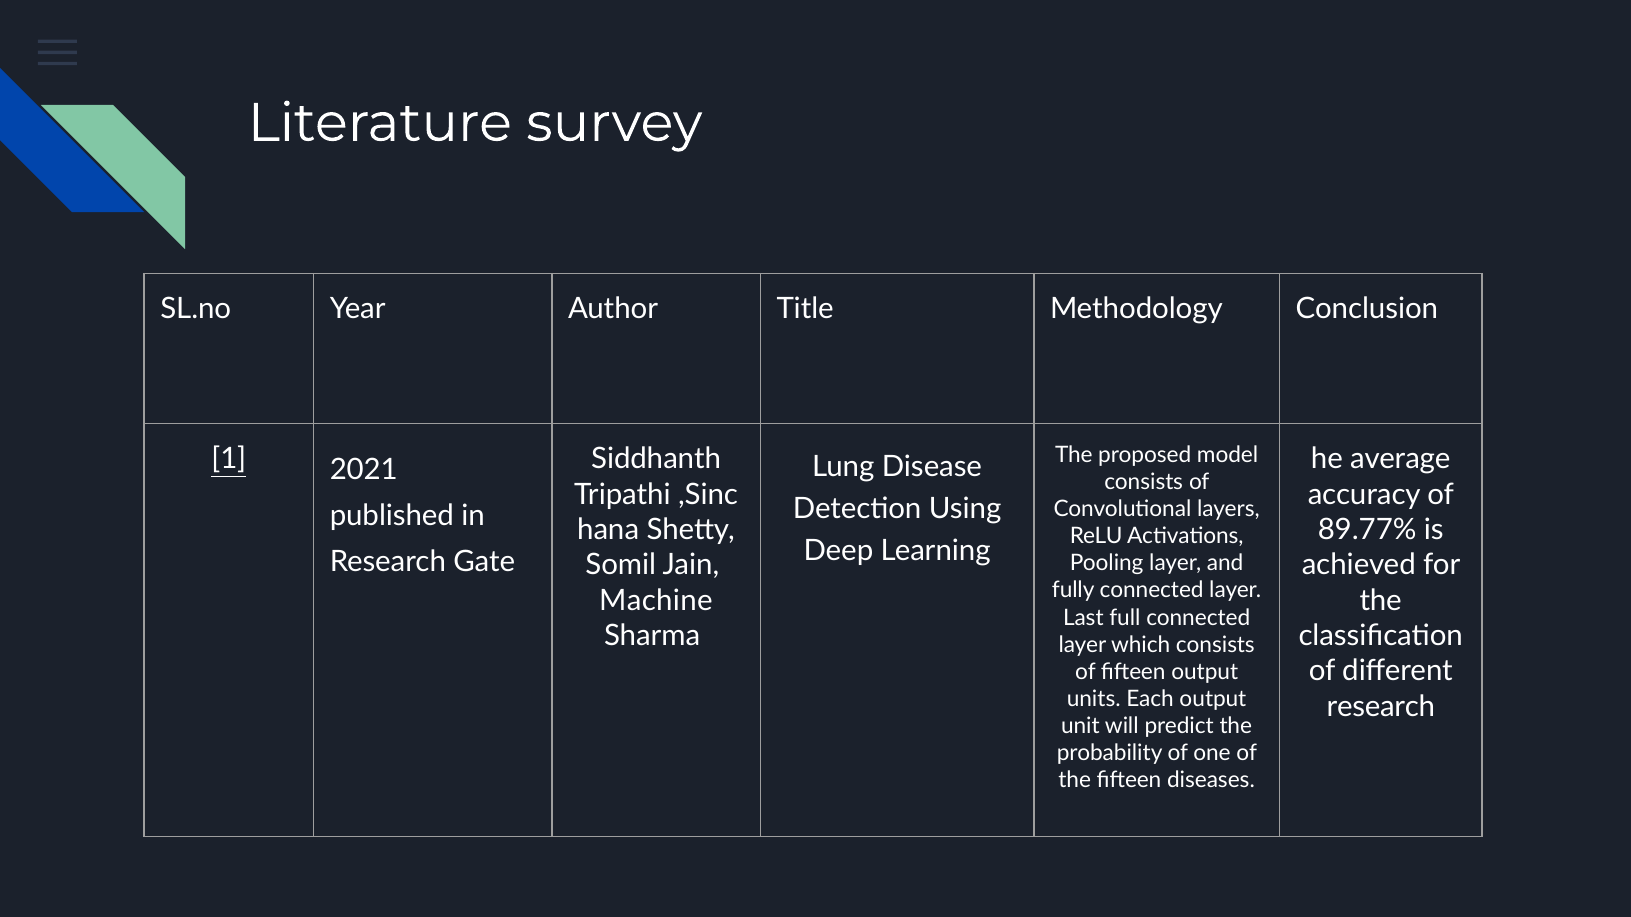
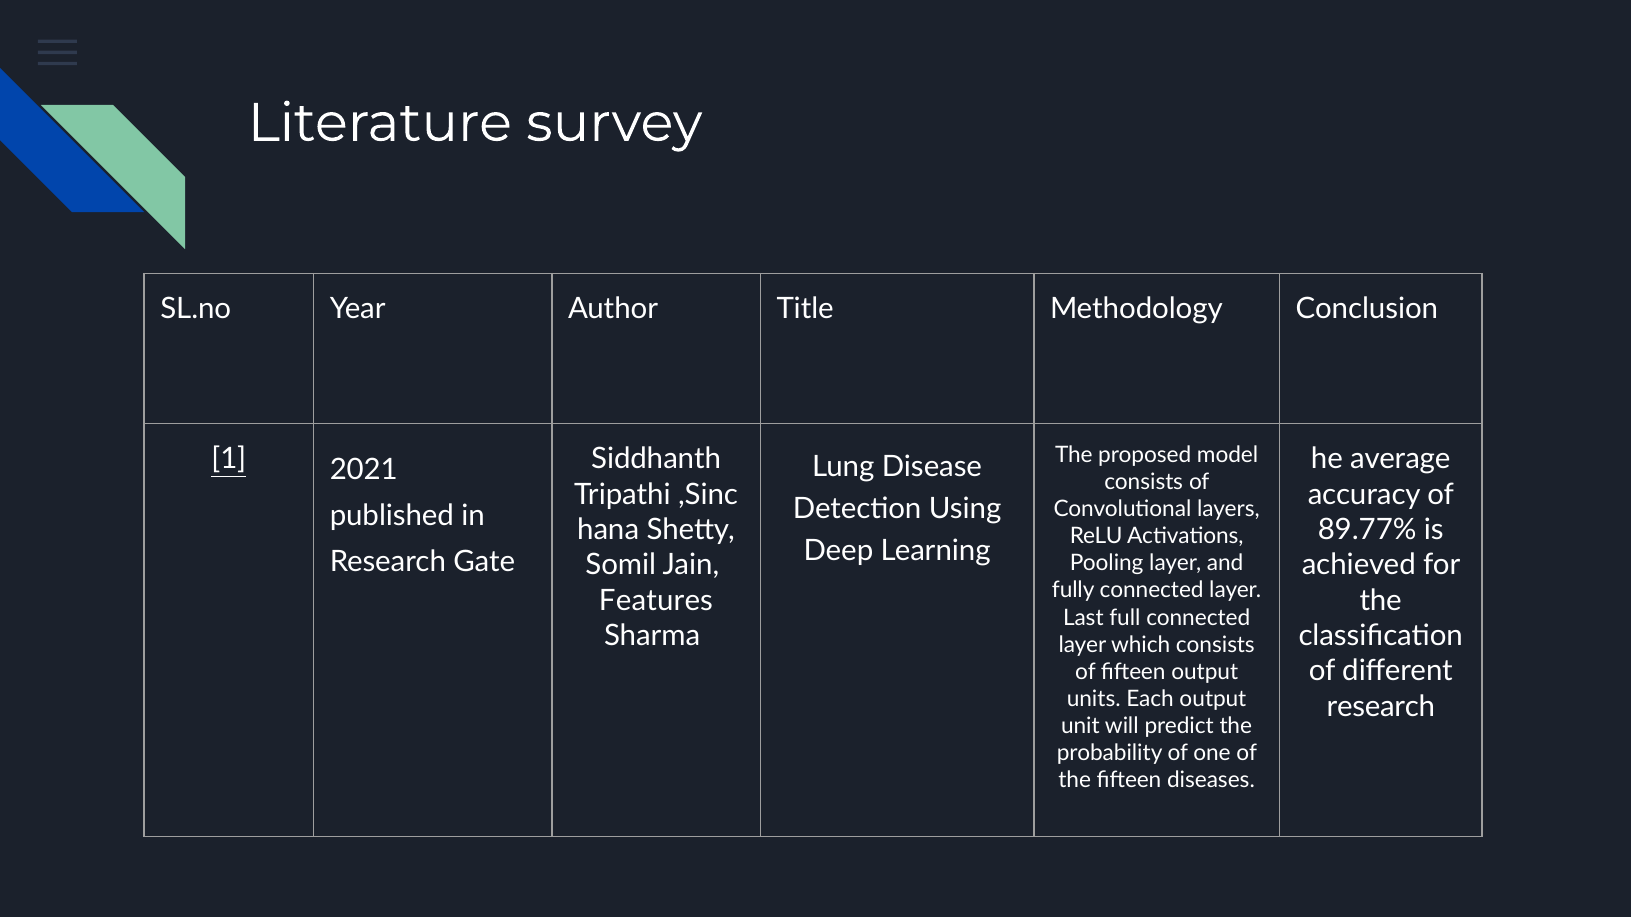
Machine: Machine -> Features (656, 601)
